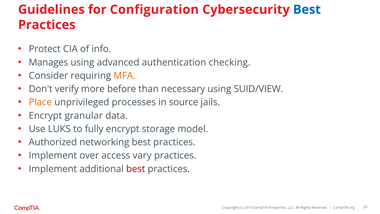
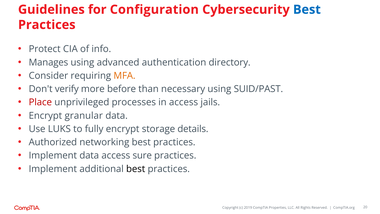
checking: checking -> directory (230, 62)
SUID/VIEW: SUID/VIEW -> SUID/PAST (258, 89)
Place colour: orange -> red (40, 102)
in source: source -> access (184, 102)
model: model -> details (193, 129)
Implement over: over -> data (89, 155)
vary: vary -> sure (142, 155)
best colour: red -> black (136, 169)
